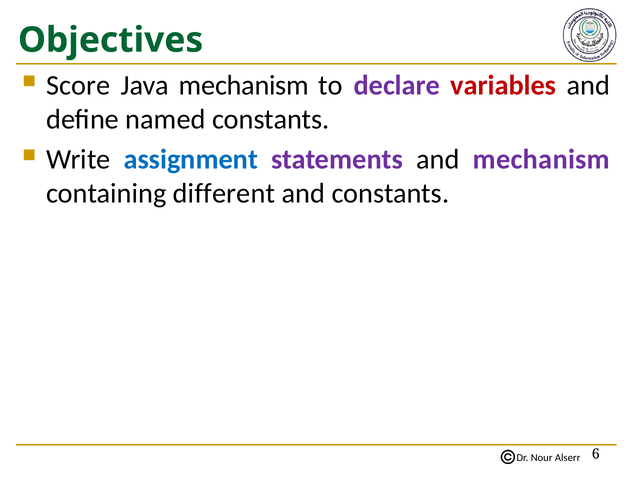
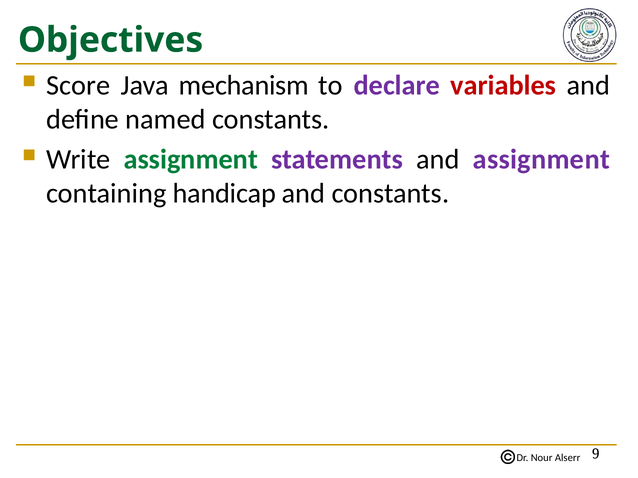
assignment colour: blue -> green (191, 159)
and mechanism: mechanism -> assignment (541, 159)
different: different -> handicap (224, 193)
6: 6 -> 9 (596, 455)
